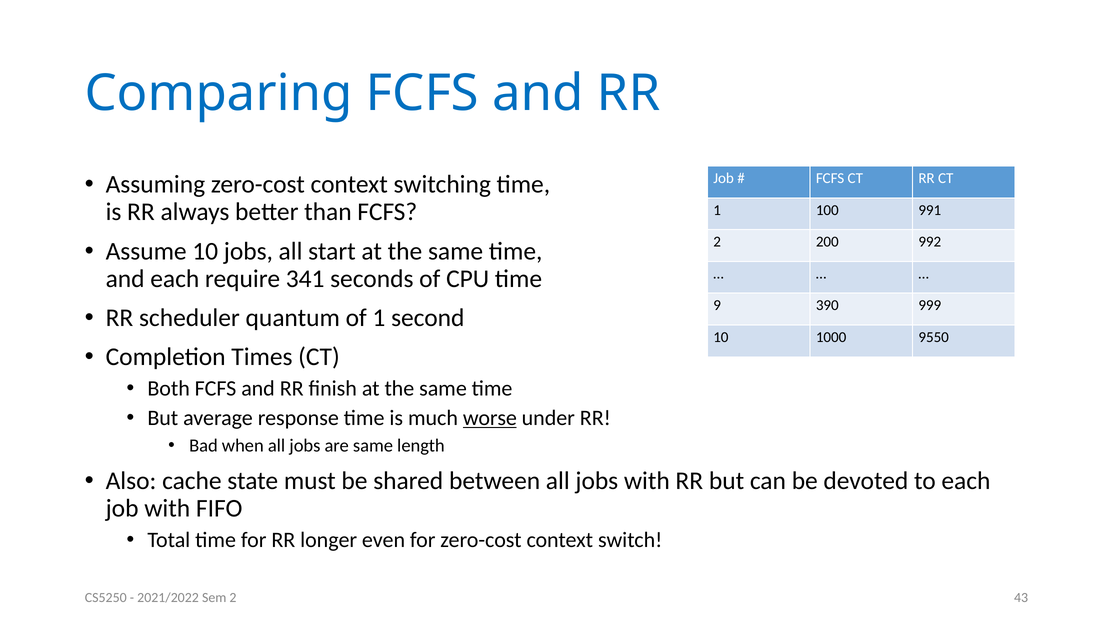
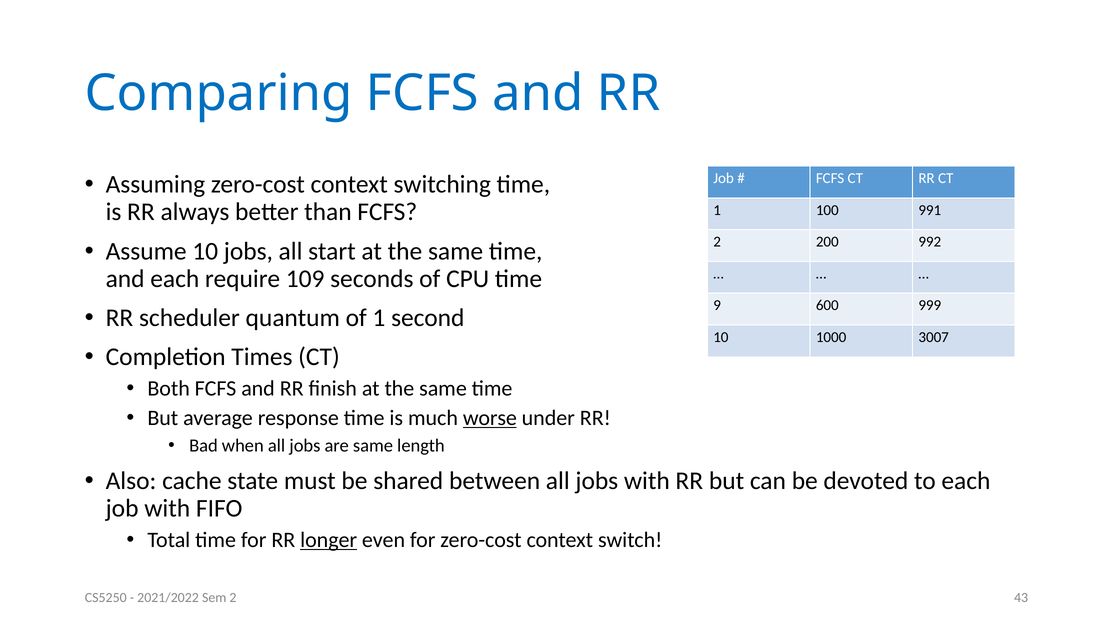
341: 341 -> 109 (305, 279)
390: 390 -> 600 (827, 306)
9550: 9550 -> 3007 (934, 337)
longer underline: none -> present (329, 540)
